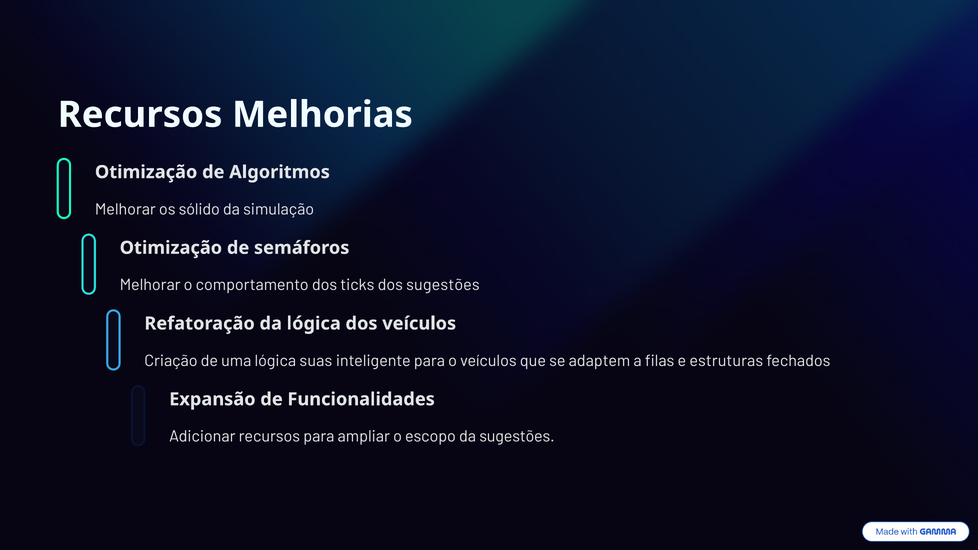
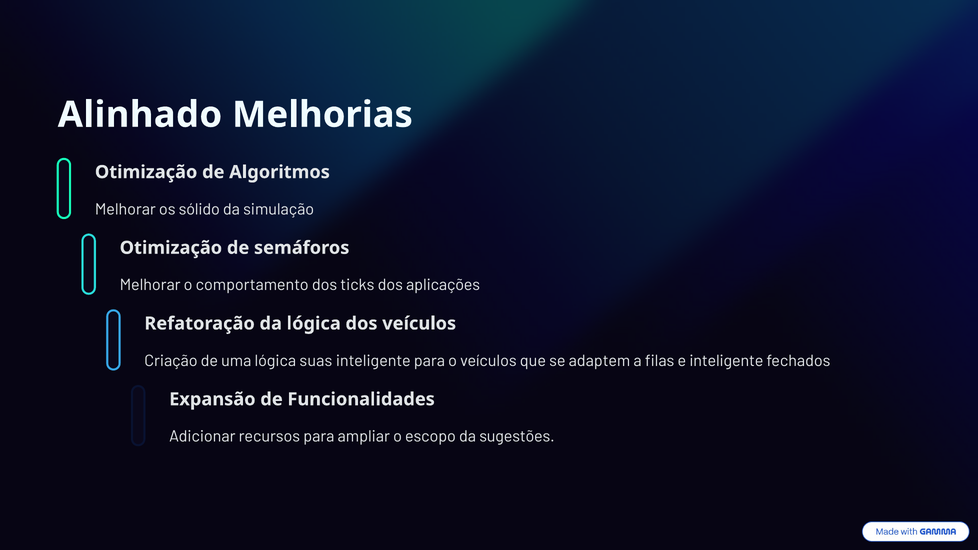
Recursos: Recursos -> Alinhado (140, 115)
dos sugestões: sugestões -> aplicações (443, 285)
e estruturas: estruturas -> inteligente (726, 361)
